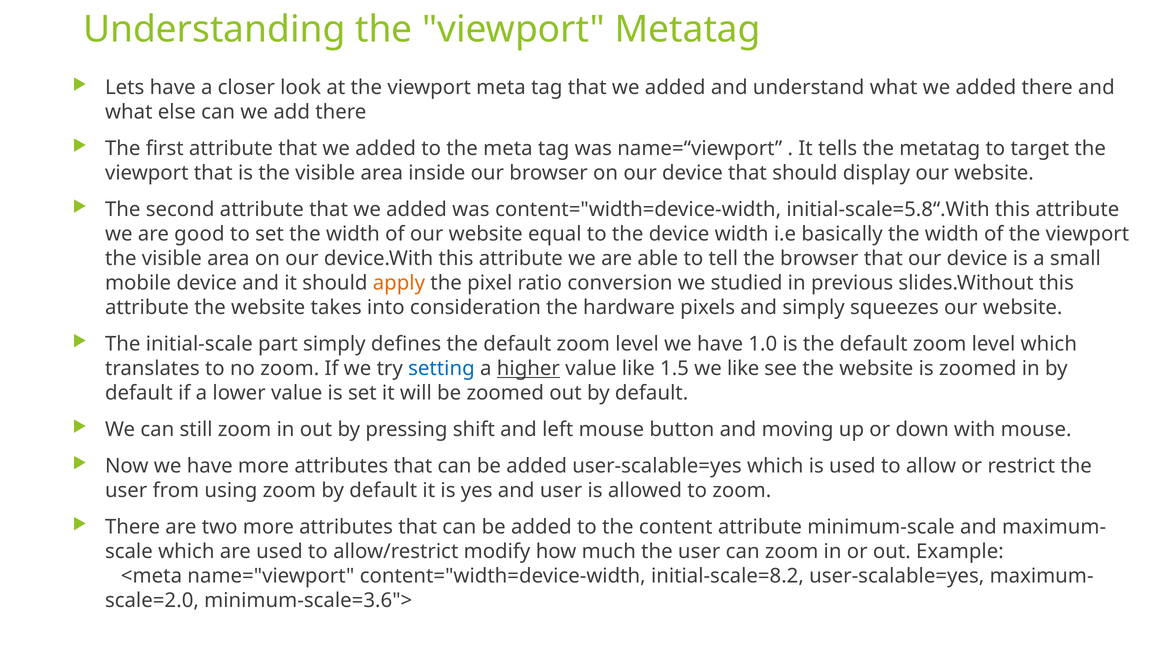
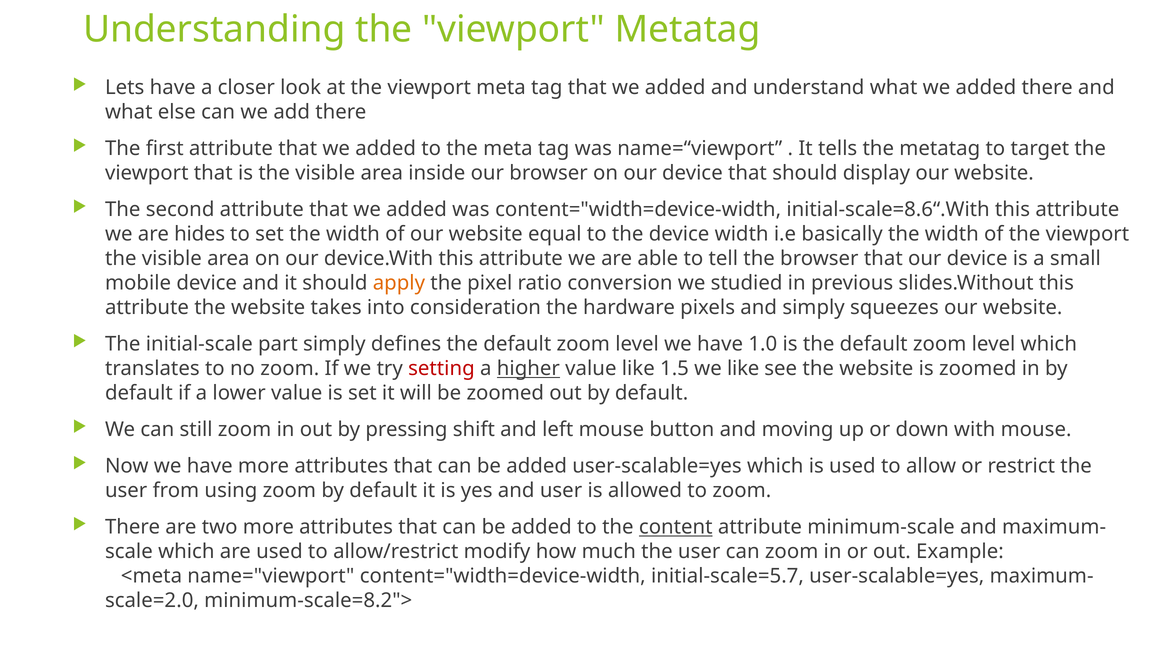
initial-scale=5.8“.With: initial-scale=5.8“.With -> initial-scale=8.6“.With (888, 210)
good: good -> hides (200, 234)
setting colour: blue -> red (441, 369)
content underline: none -> present (676, 527)
initial-scale=8.2: initial-scale=8.2 -> initial-scale=5.7 (727, 576)
minimum-scale=3.6">: minimum-scale=3.6"> -> minimum-scale=8.2"> (308, 601)
